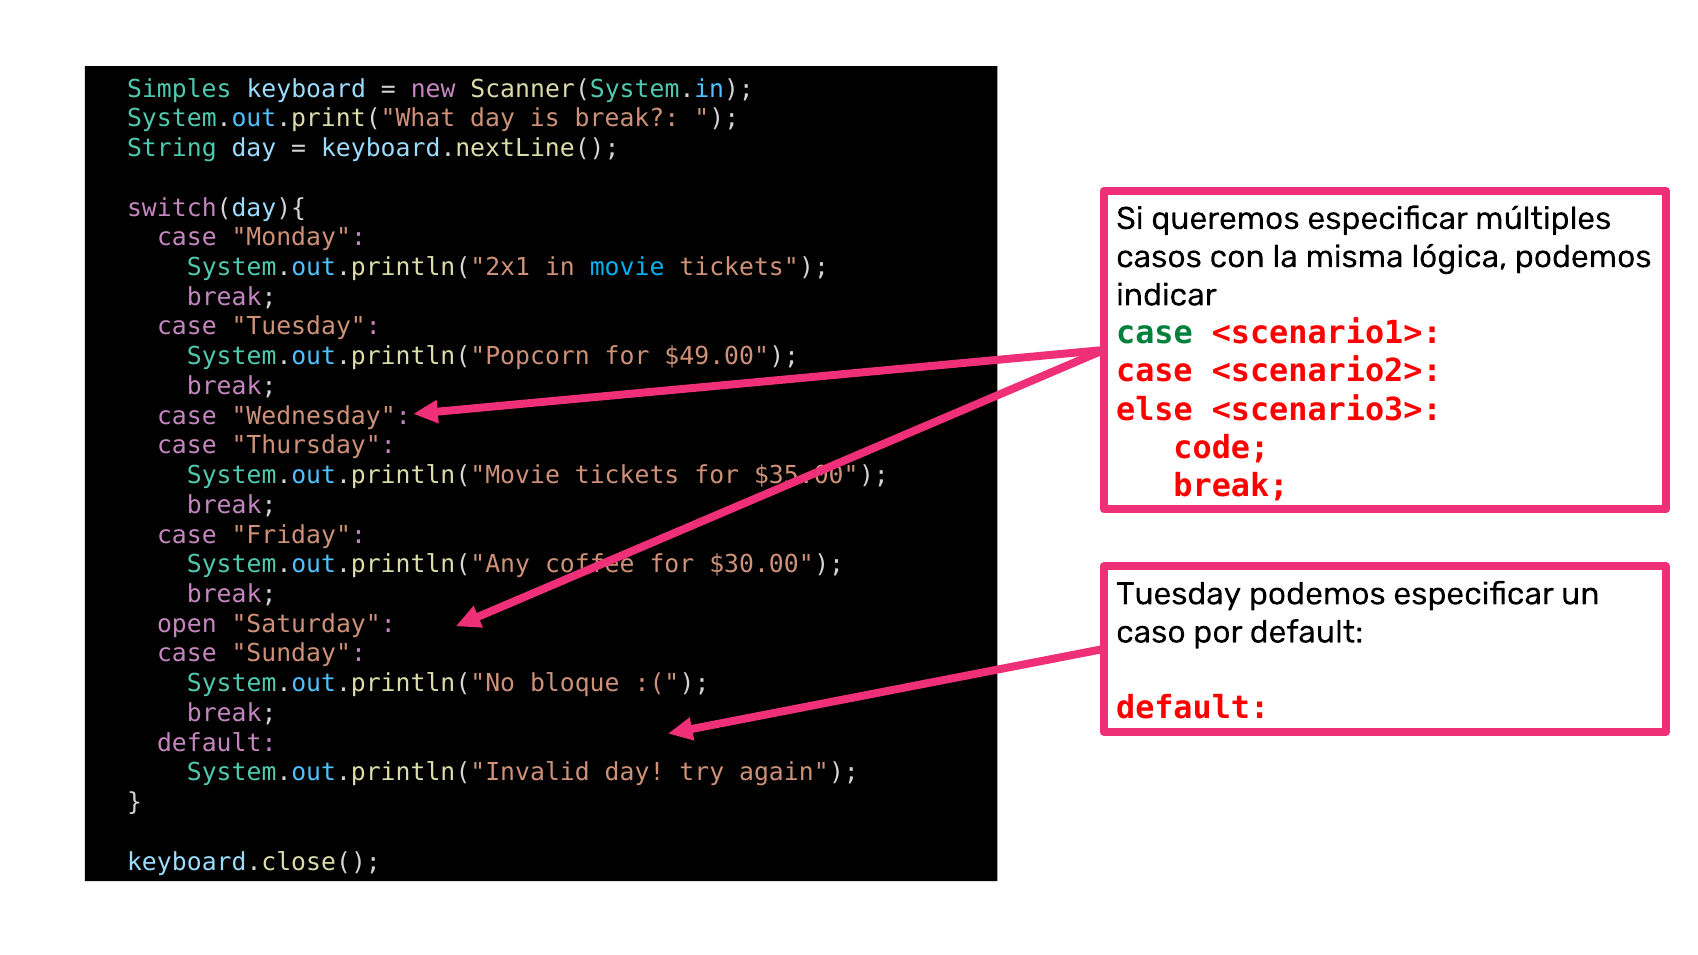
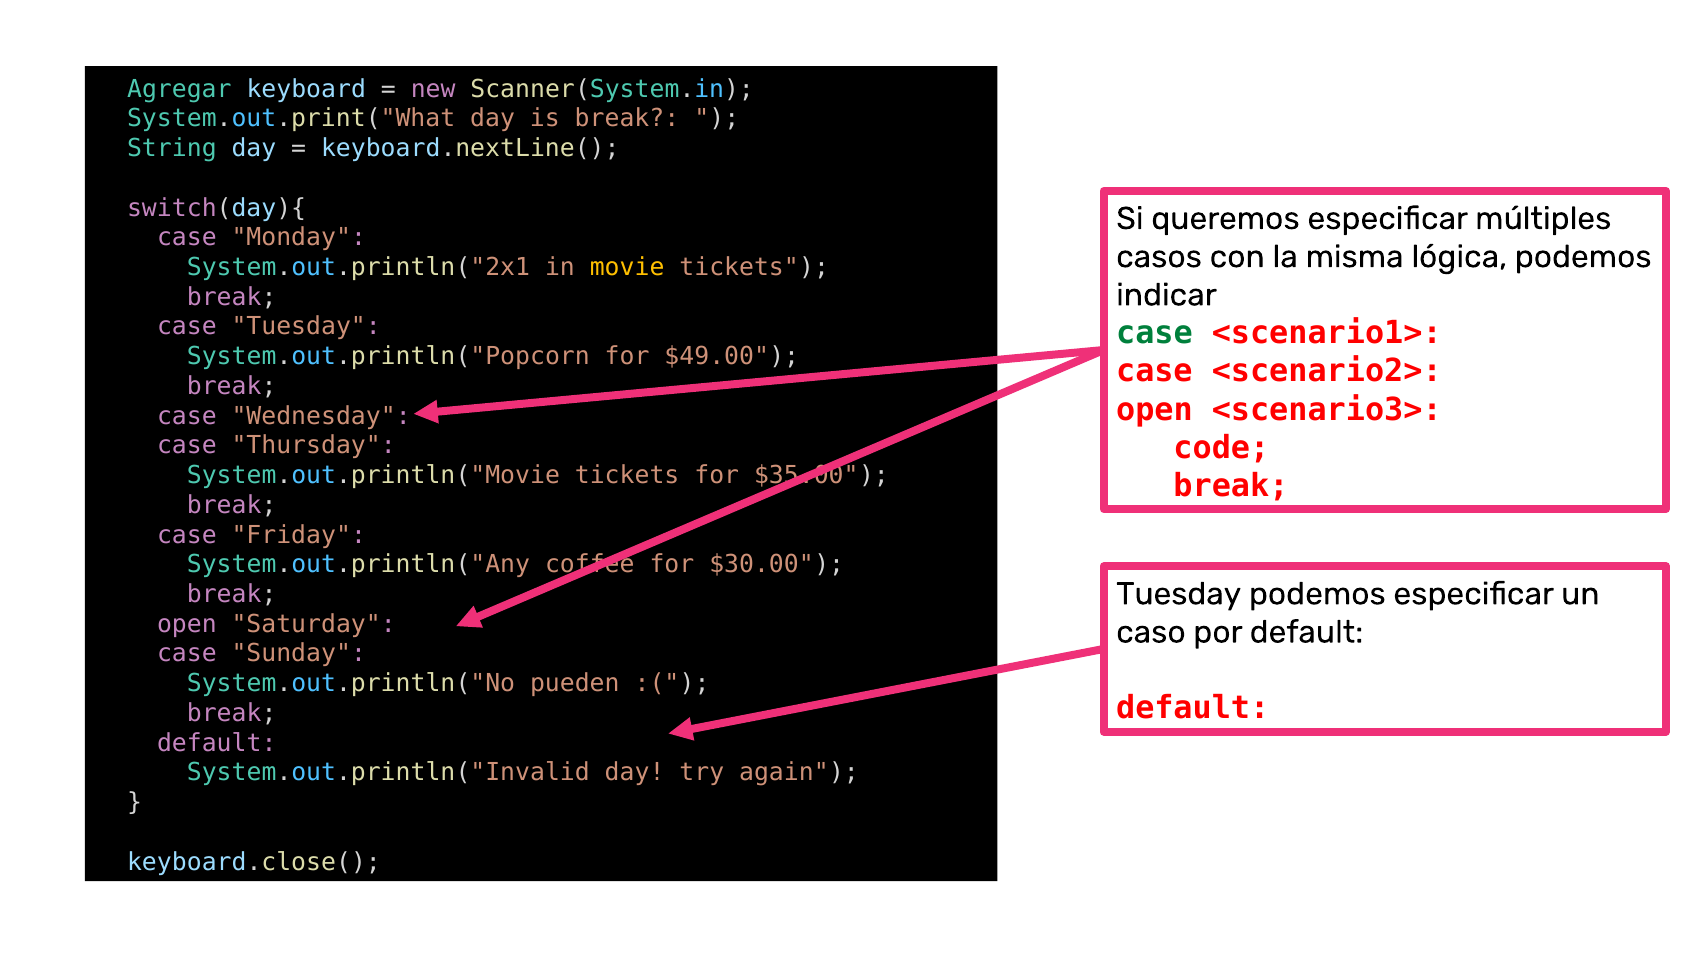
Simples: Simples -> Agregar (179, 89)
movie colour: light blue -> yellow (627, 267)
else: else -> open (1154, 410)
bloque: bloque -> pueden (575, 684)
